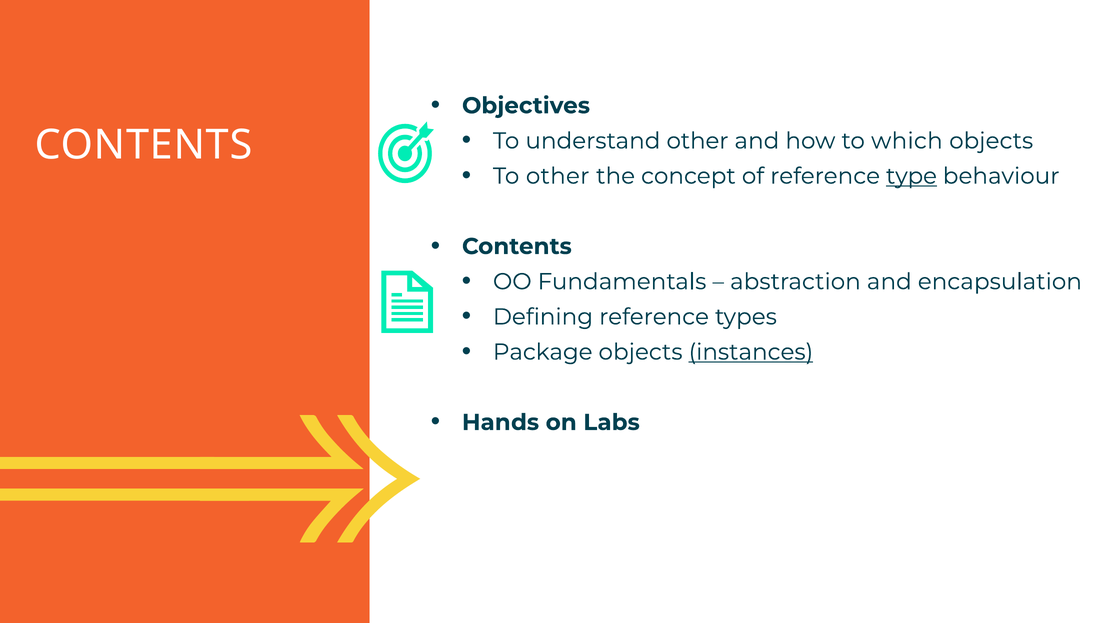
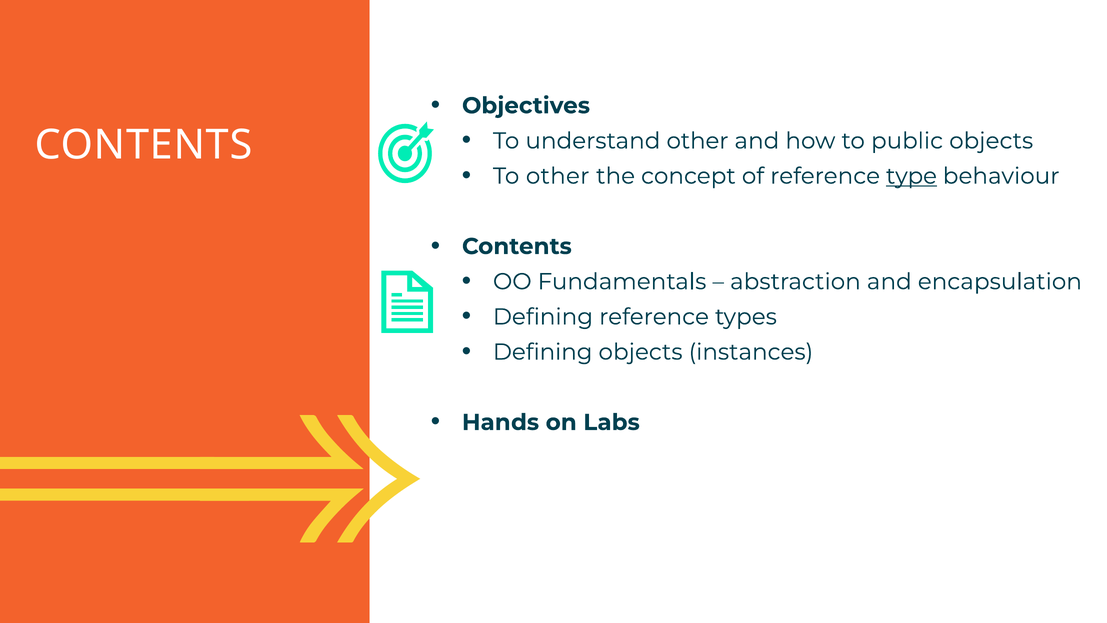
which: which -> public (907, 141)
Package: Package -> Defining (543, 352)
instances underline: present -> none (751, 352)
